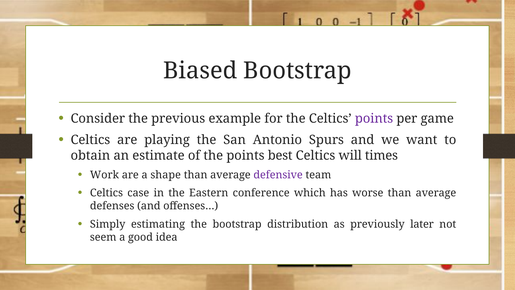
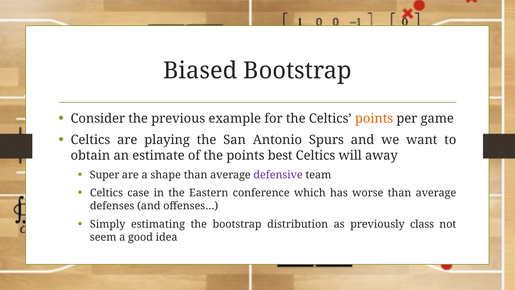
points colour: purple -> orange (374, 119)
times: times -> away (381, 155)
Work: Work -> Super (105, 175)
later: later -> class (422, 224)
